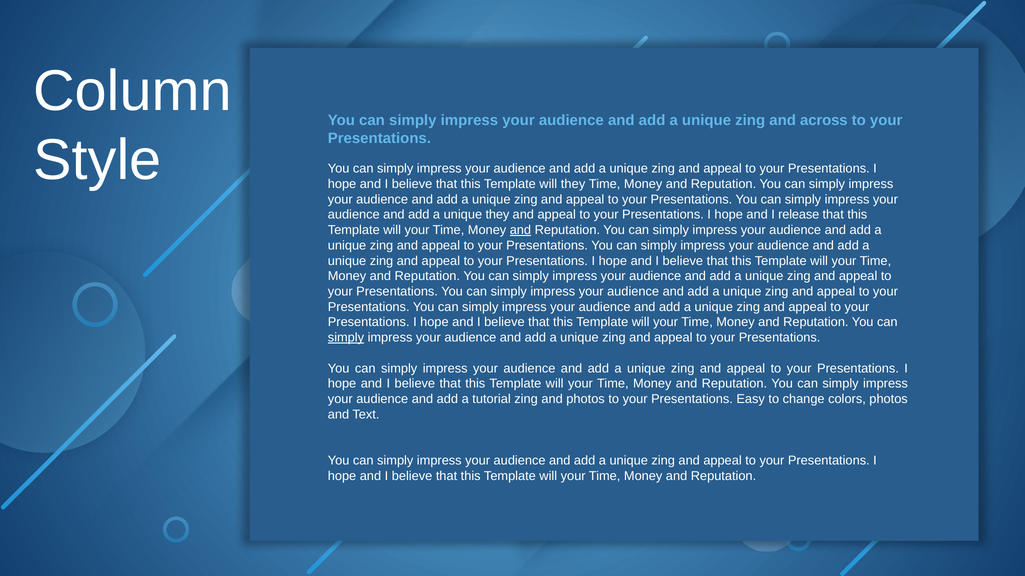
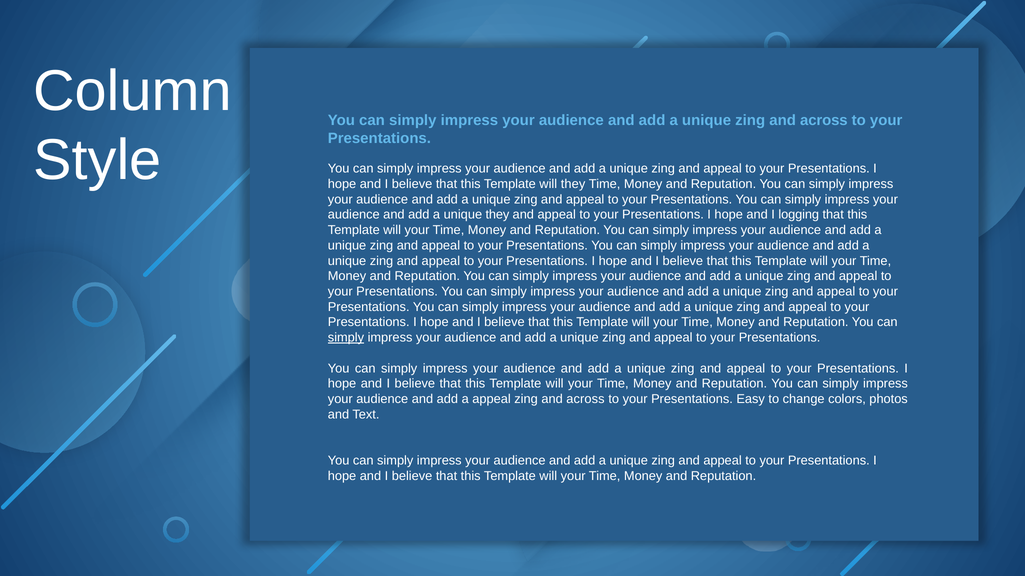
release: release -> logging (799, 215)
and underline: present -> none (520, 230)
a tutorial: tutorial -> appeal (492, 399)
photos: photos -> across (586, 399)
